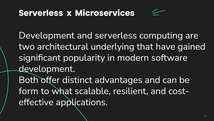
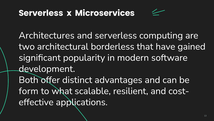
Development: Development -> Architectures (47, 35)
underlying: underlying -> borderless (113, 46)
